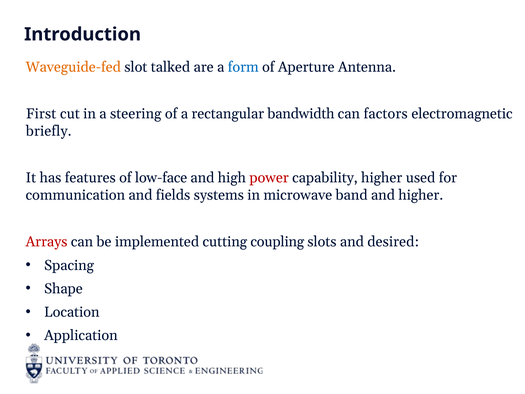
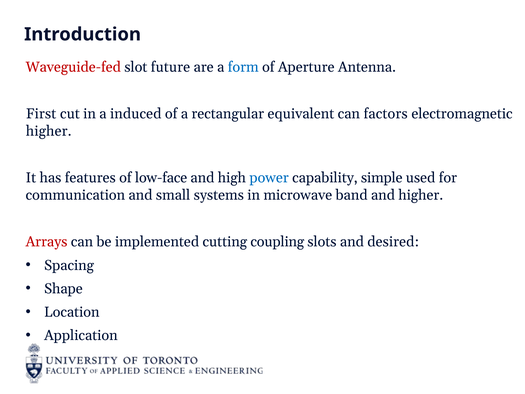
Waveguide-fed colour: orange -> red (73, 67)
talked: talked -> future (170, 67)
steering: steering -> induced (136, 114)
bandwidth: bandwidth -> equivalent (301, 114)
briefly: briefly -> higher (49, 131)
power colour: red -> blue (269, 178)
capability higher: higher -> simple (382, 178)
fields: fields -> small (173, 195)
